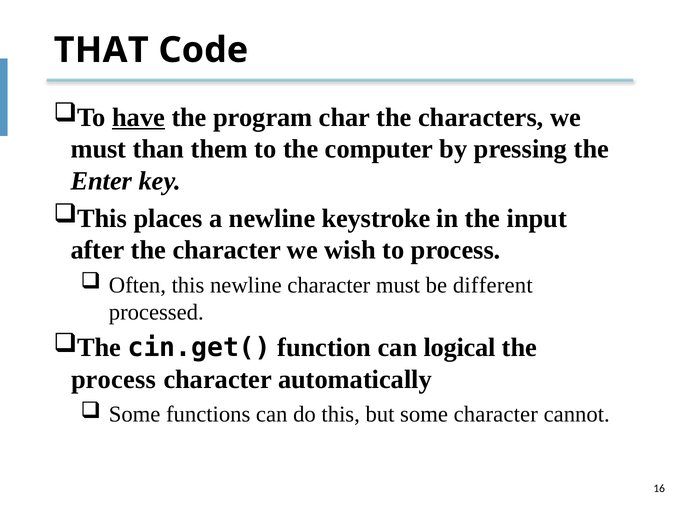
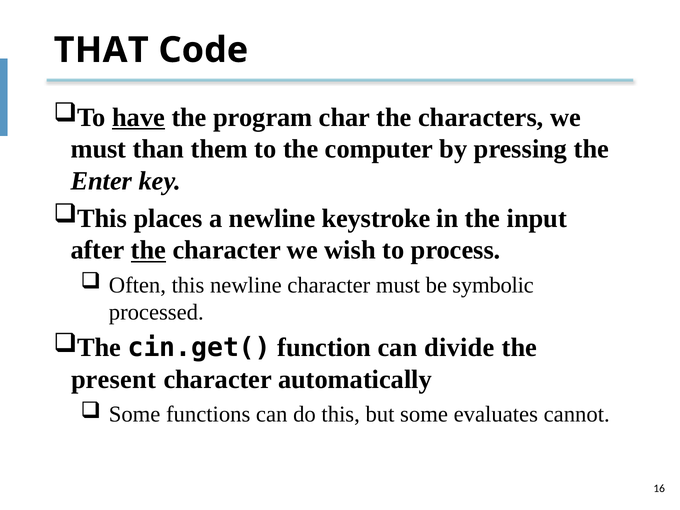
the underline: none -> present (148, 250)
different: different -> symbolic (493, 285)
logical: logical -> divide (459, 348)
process: process -> present (114, 379)
some character: character -> evaluates (496, 414)
